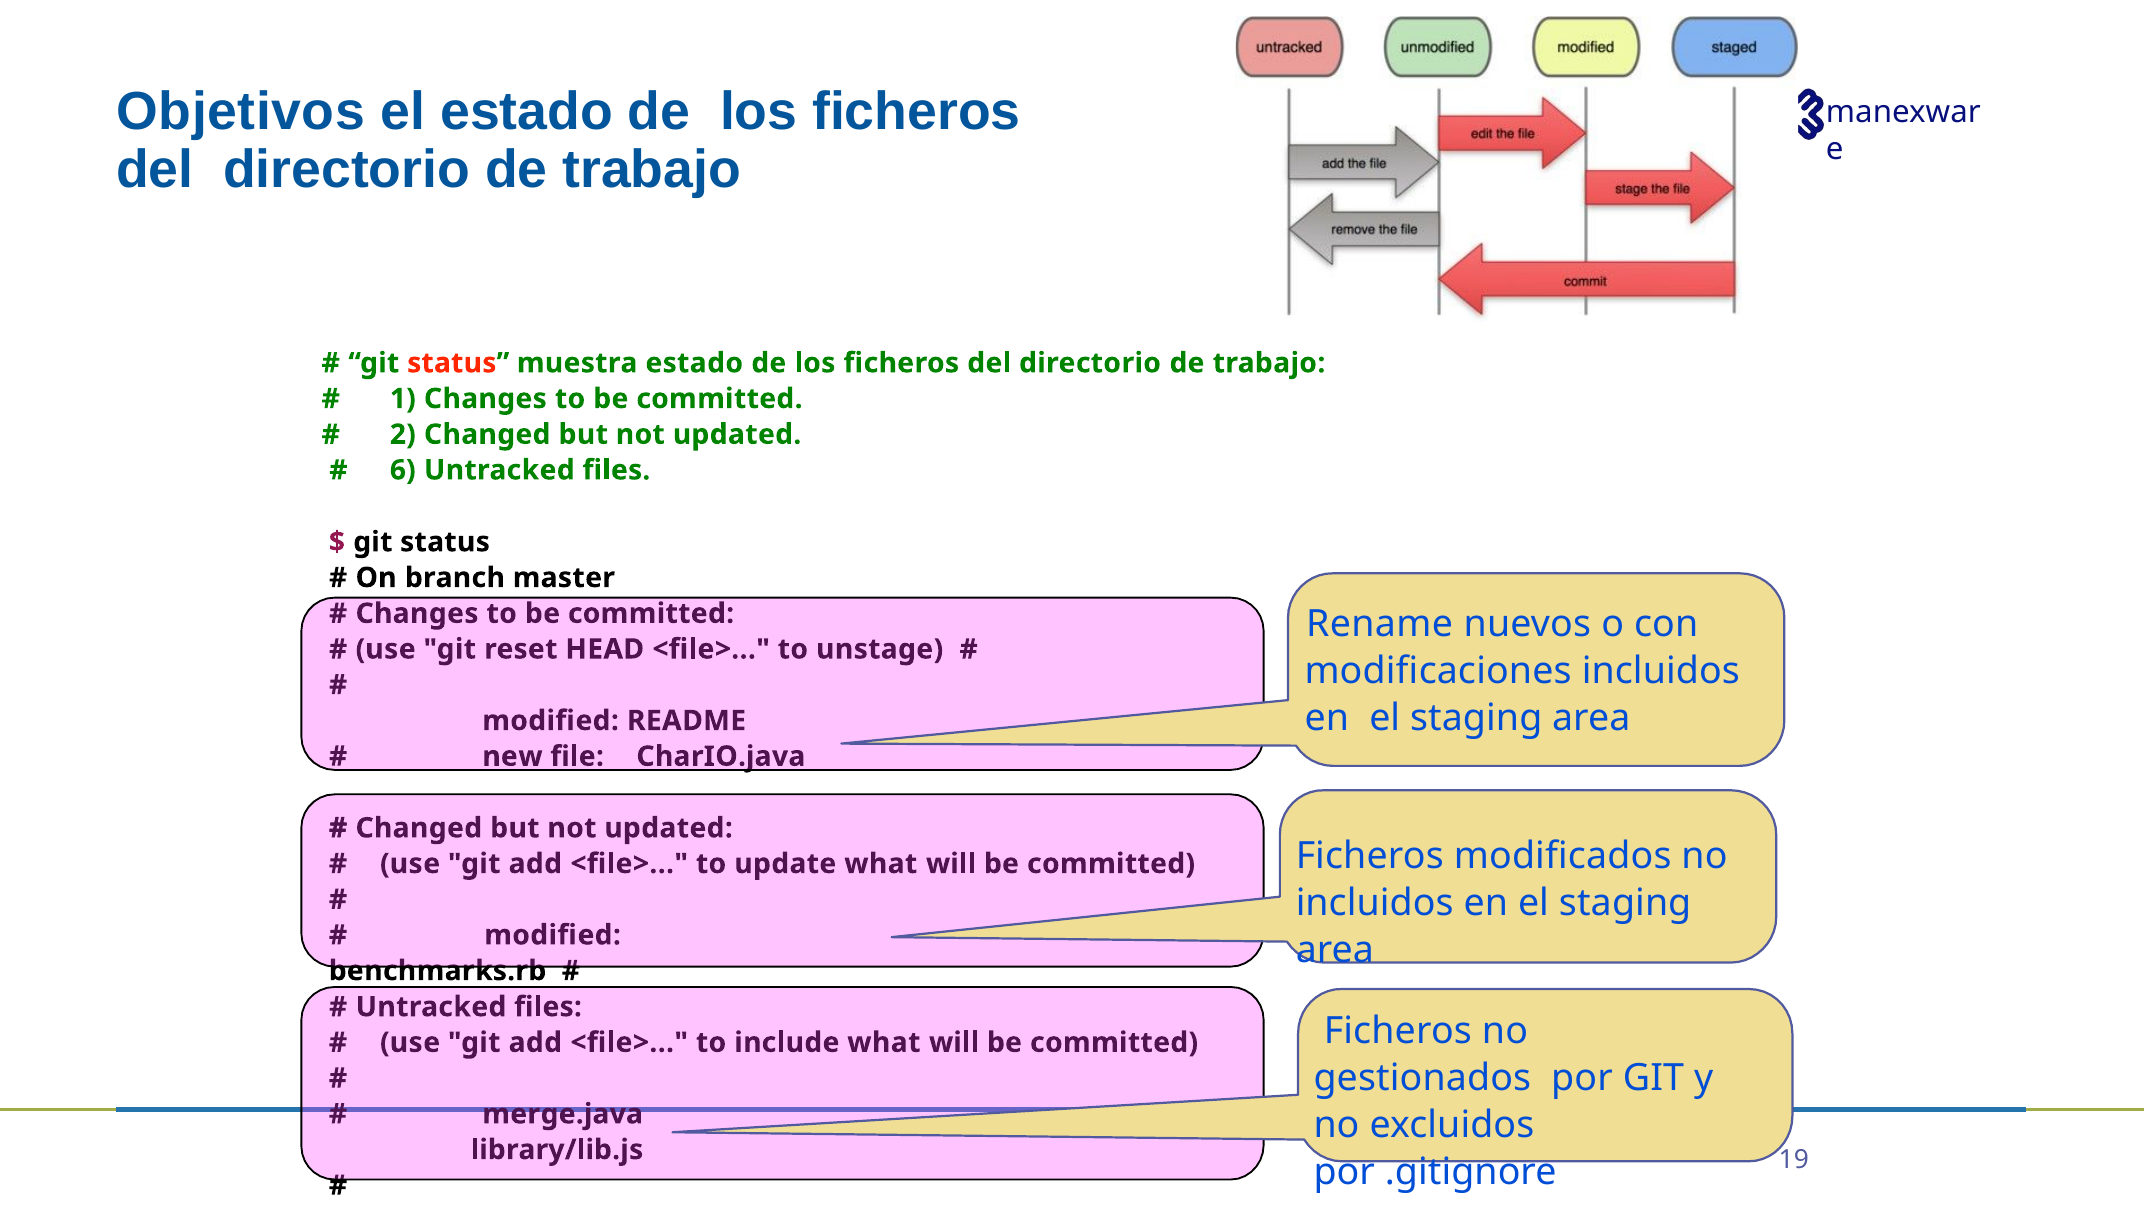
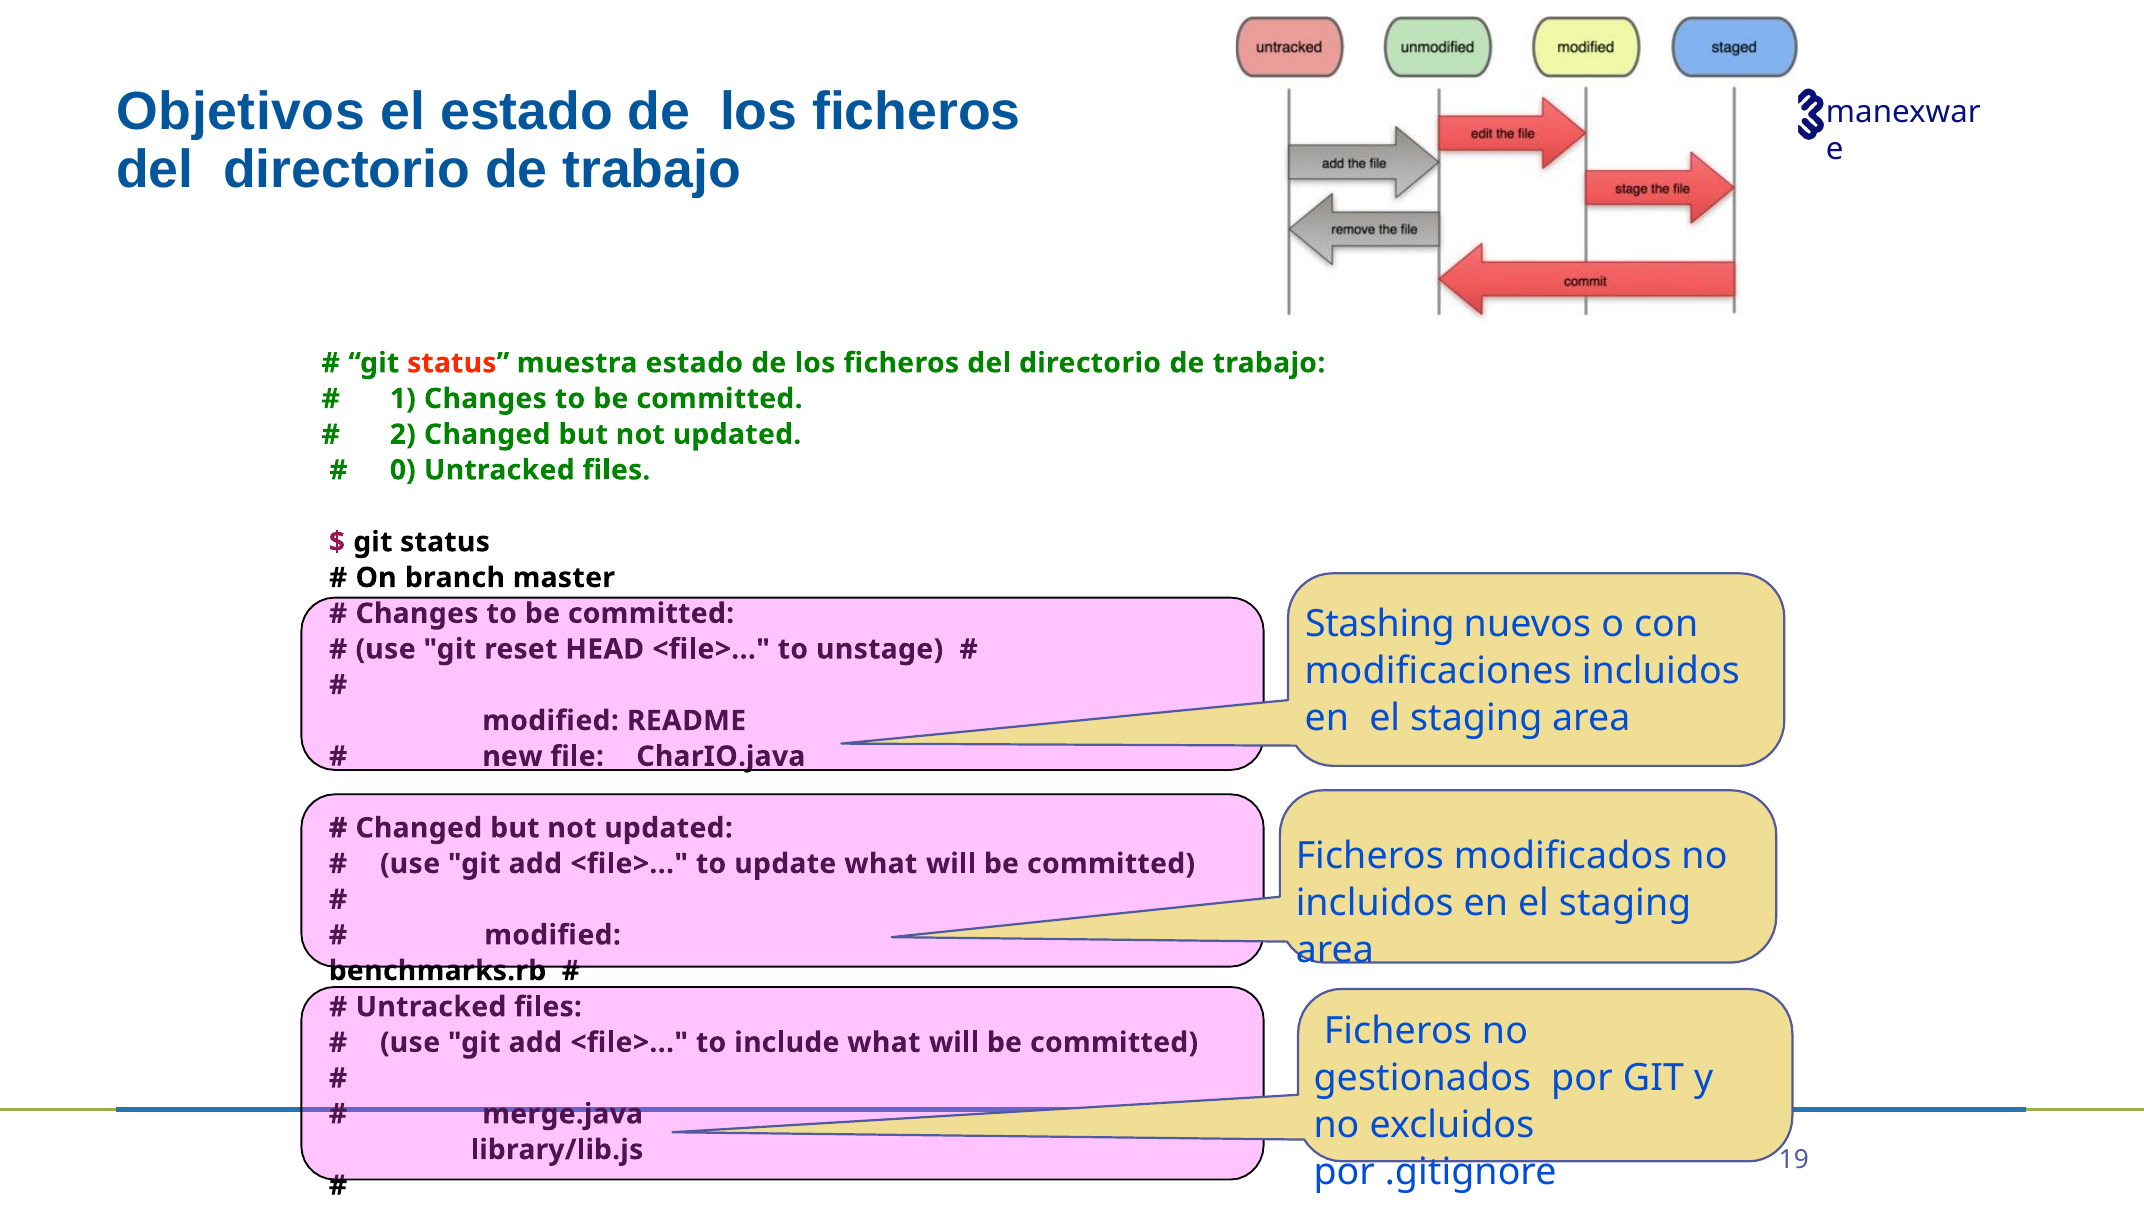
6: 6 -> 0 (403, 470)
Rename: Rename -> Stashing (1380, 624)
